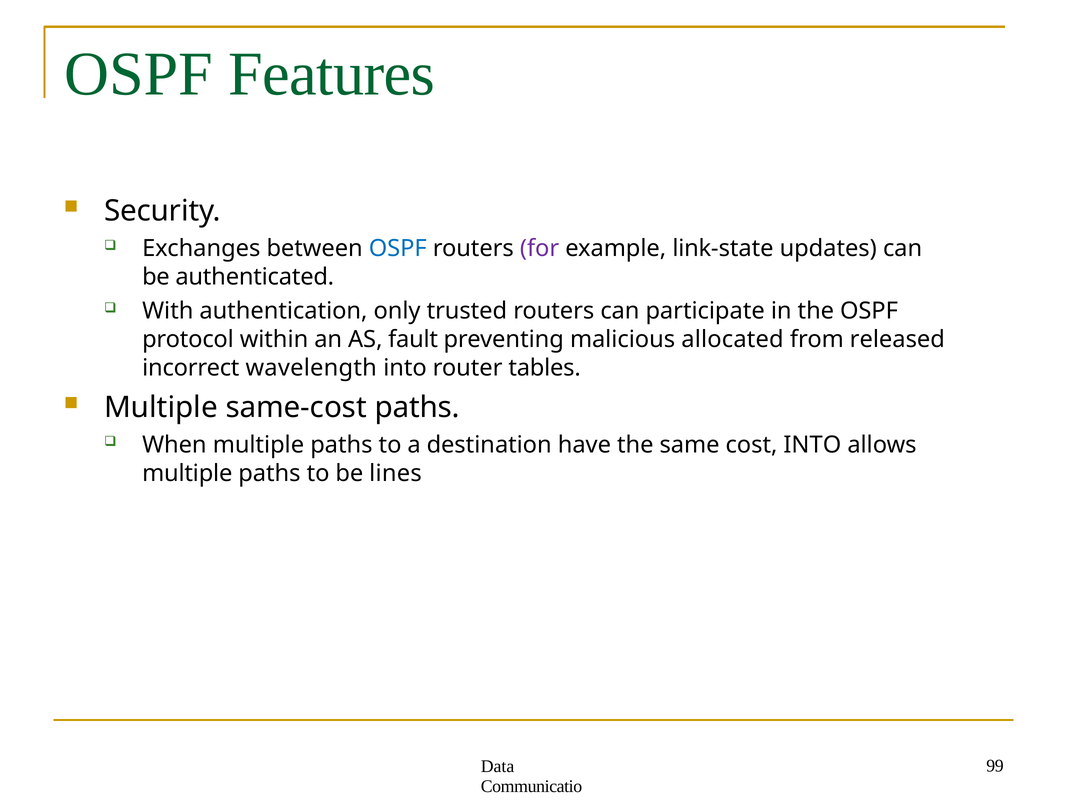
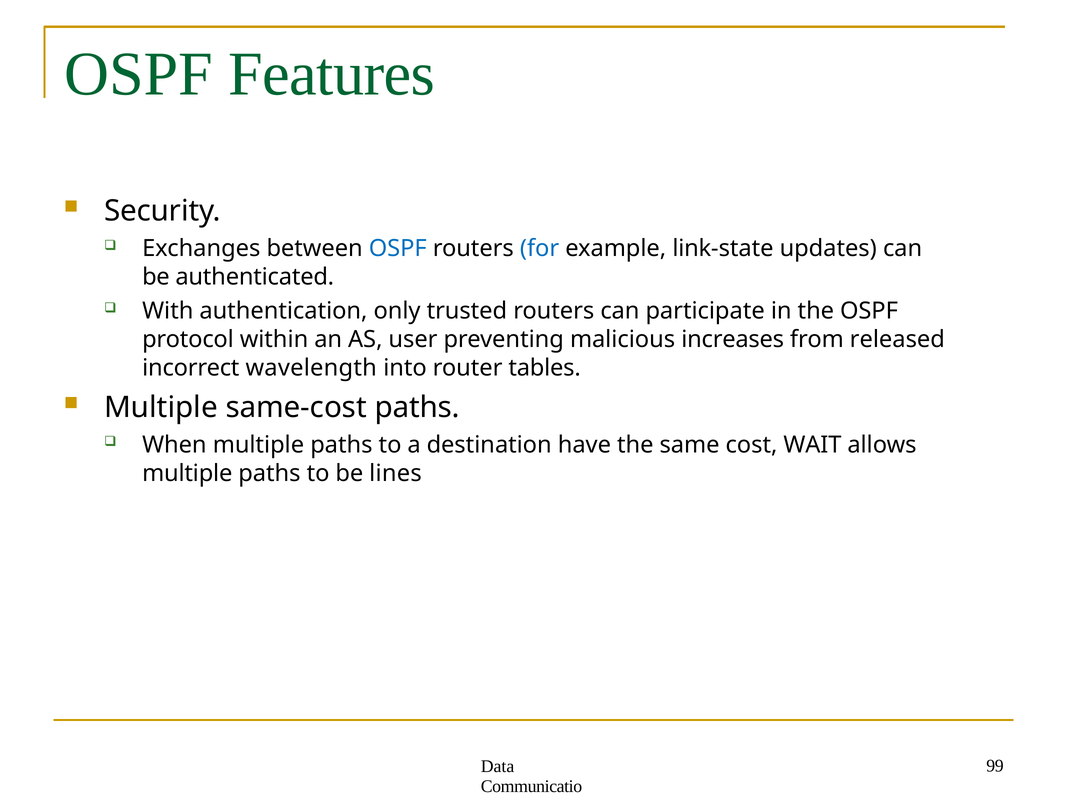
for colour: purple -> blue (540, 249)
fault: fault -> user (413, 340)
allocated: allocated -> increases (733, 340)
cost INTO: INTO -> WAIT (812, 445)
